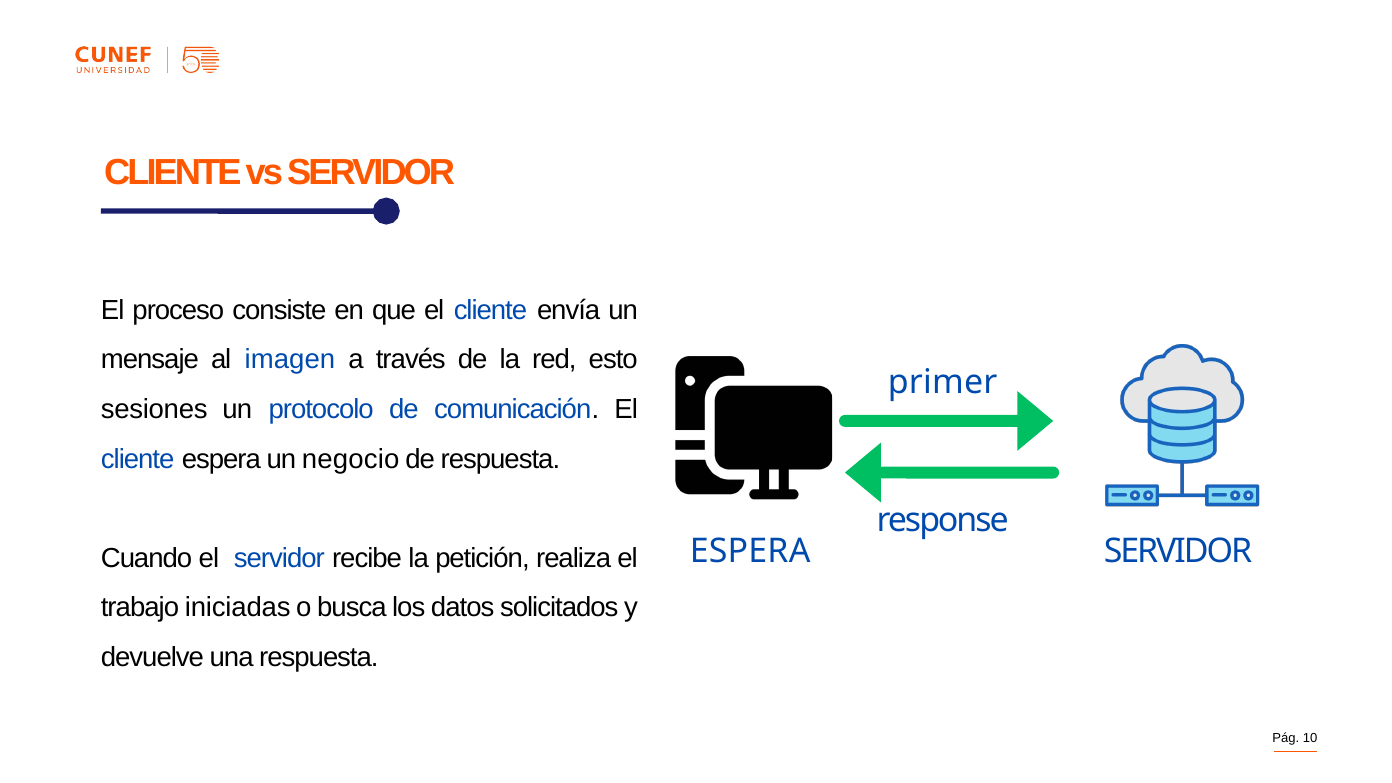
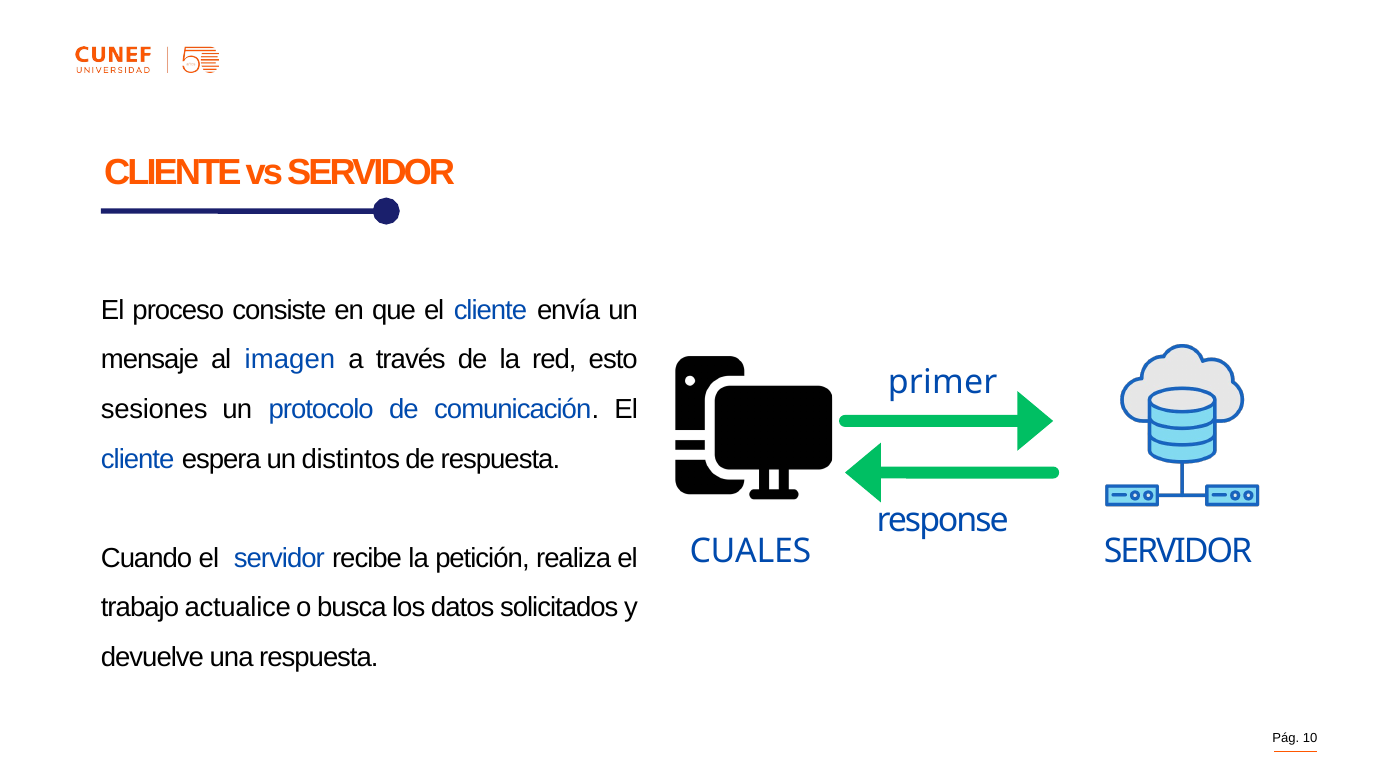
negocio: negocio -> distintos (351, 459)
ESPERA: ESPERA -> CUALES (750, 551)
iniciadas: iniciadas -> actualice (238, 608)
